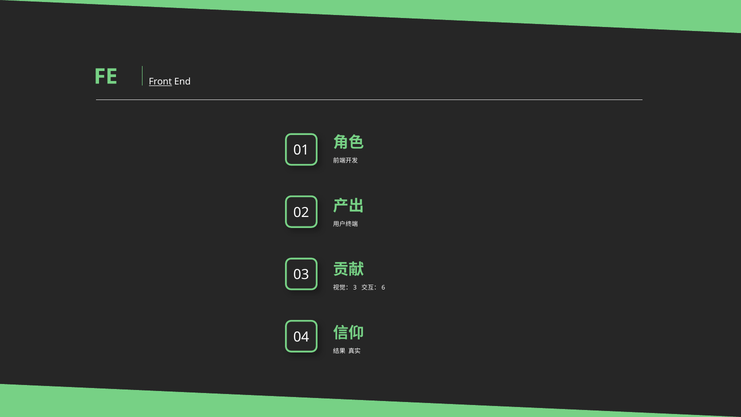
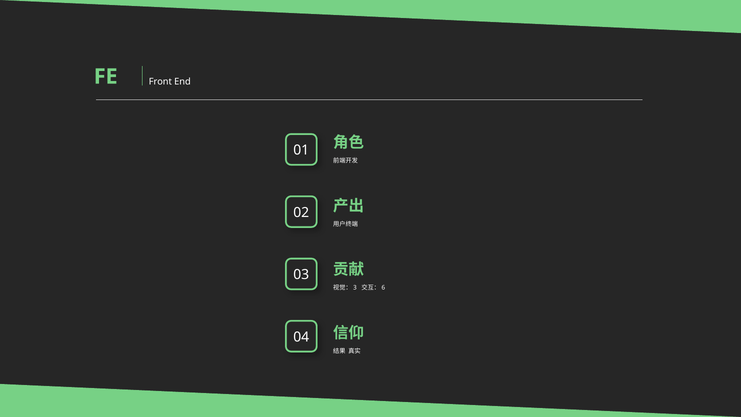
Front underline: present -> none (160, 82)
